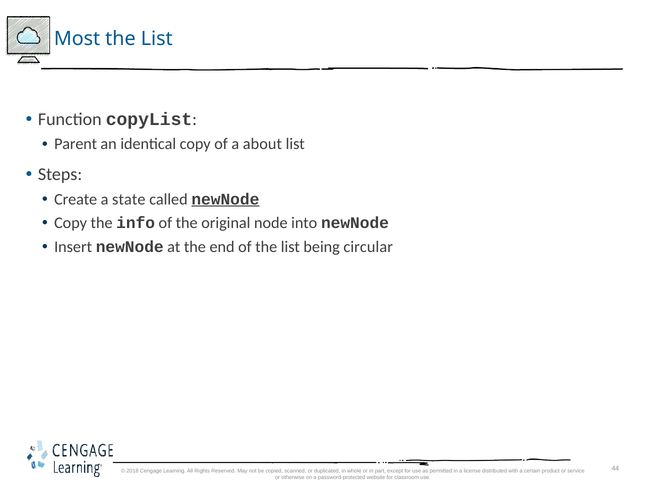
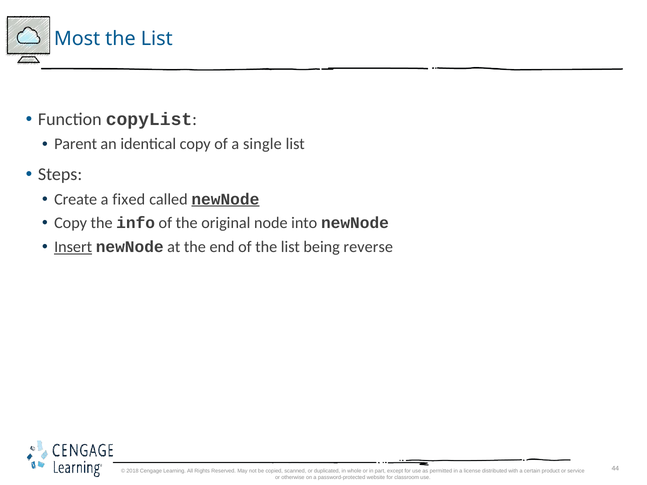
about: about -> single (262, 144)
state: state -> fixed (129, 199)
Insert underline: none -> present (73, 247)
circular: circular -> reverse (368, 247)
